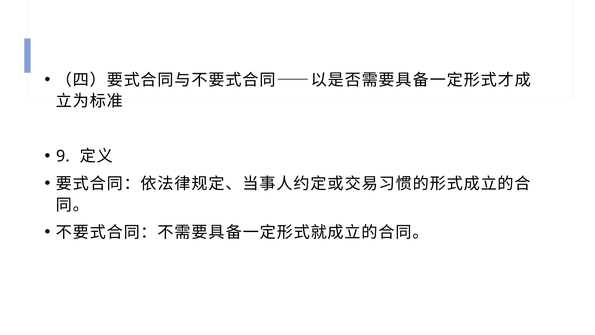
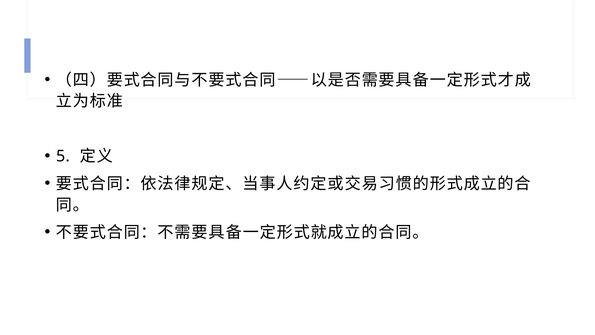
9: 9 -> 5 (63, 156)
